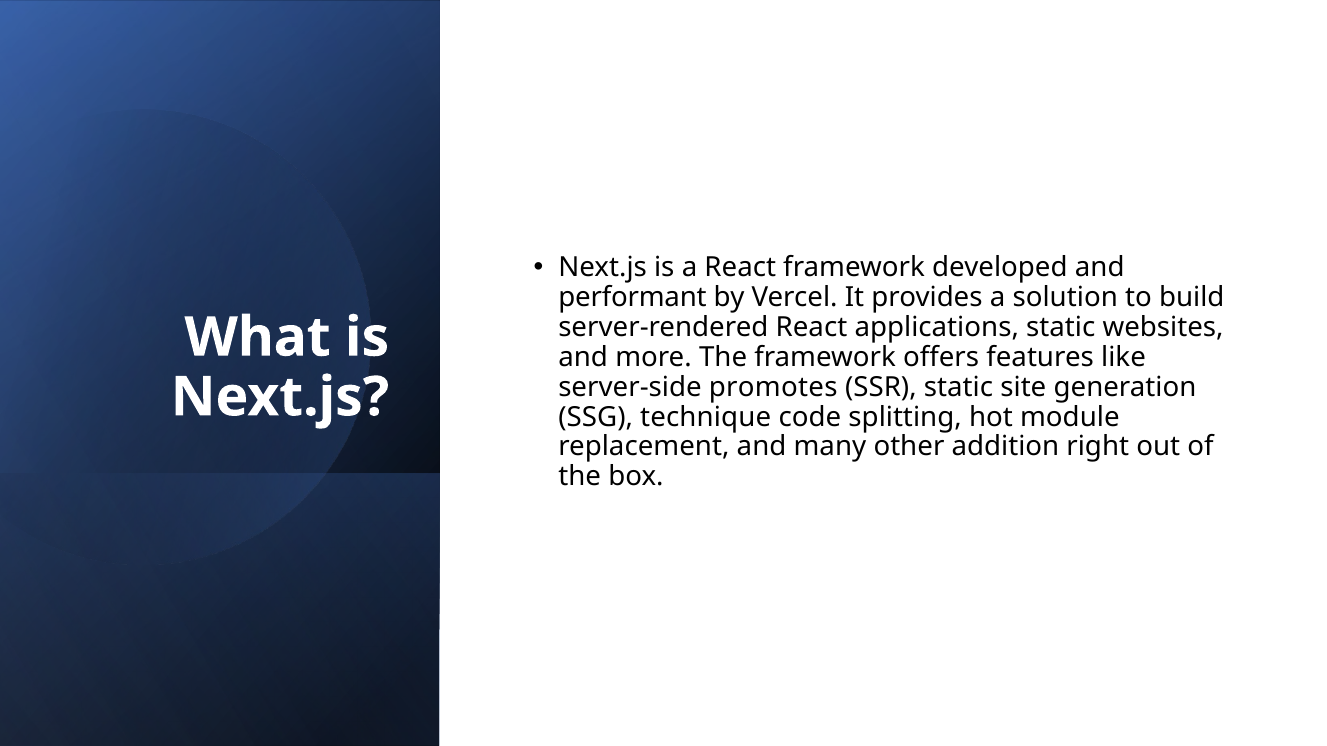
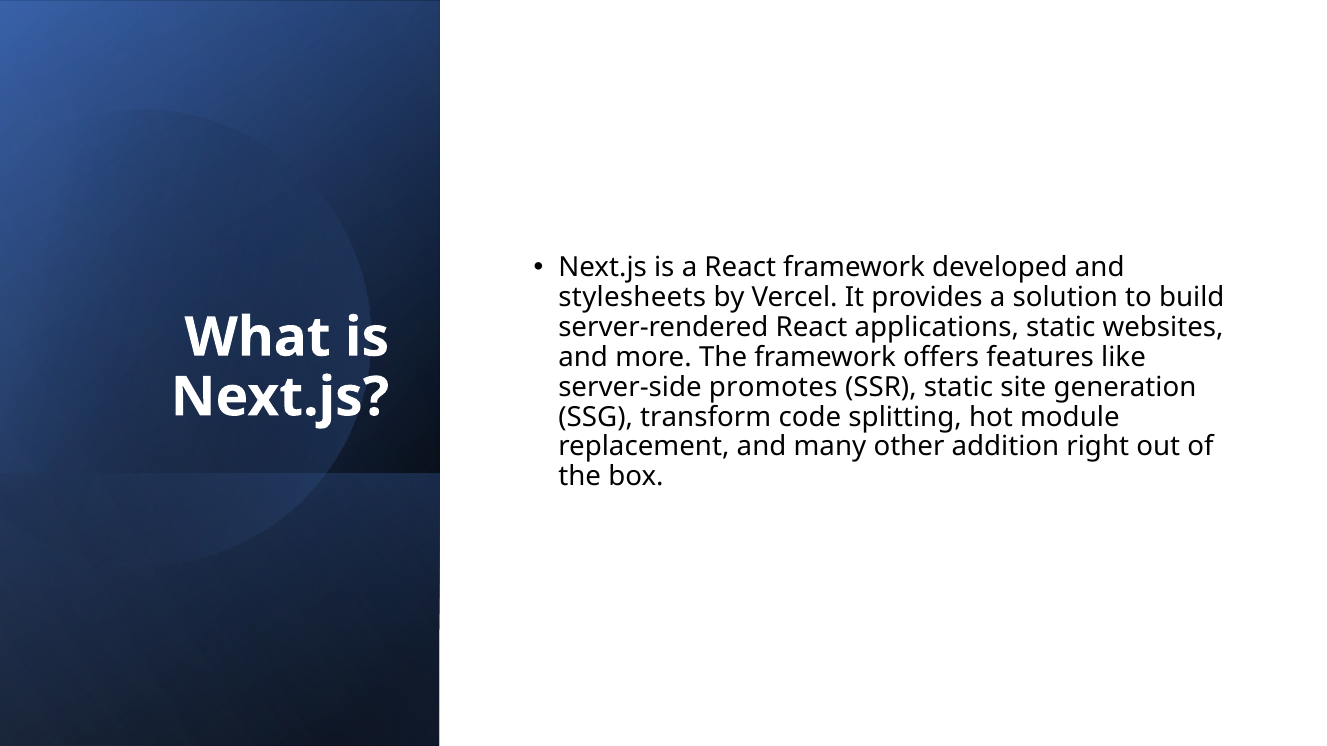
performant: performant -> stylesheets (632, 298)
technique: technique -> transform (706, 417)
